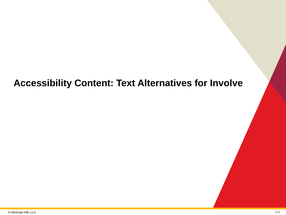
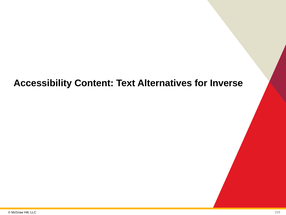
Involve: Involve -> Inverse (226, 83)
